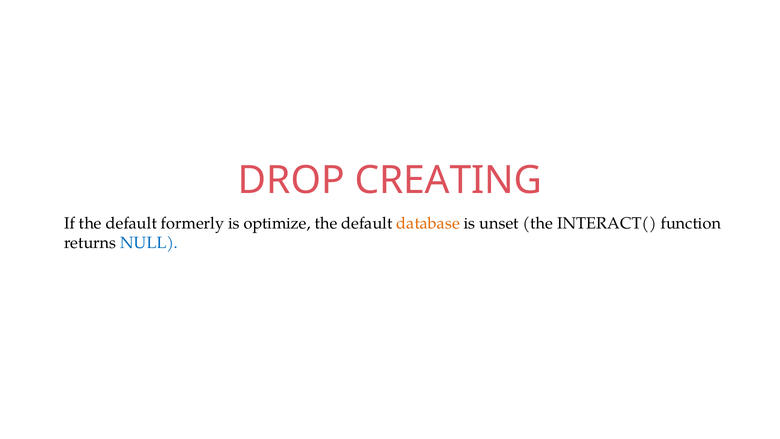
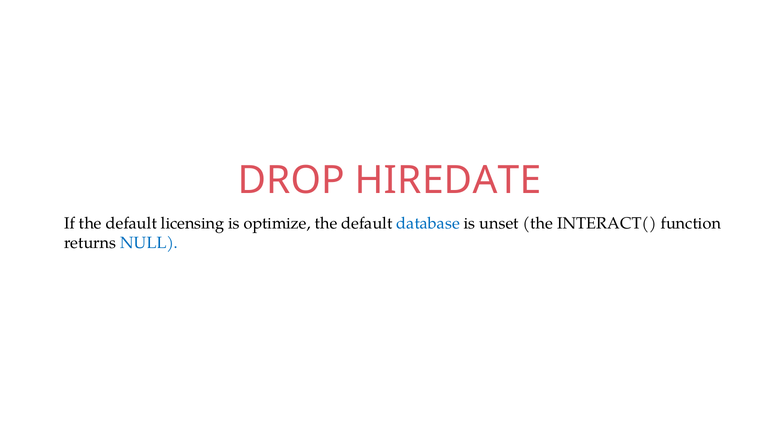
CREATING: CREATING -> HIREDATE (448, 180)
formerly: formerly -> licensing (193, 223)
database colour: orange -> blue (428, 223)
